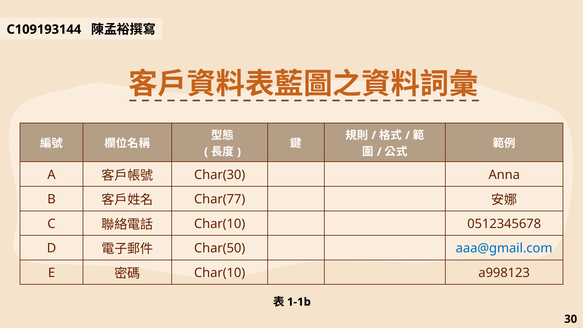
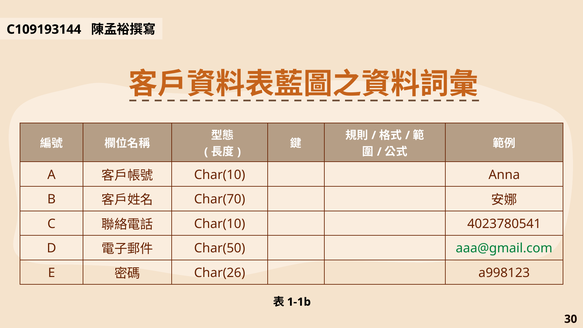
Char(30: Char(30 -> Char(10 (220, 175)
Char(77: Char(77 -> Char(70 (220, 199)
0512345678: 0512345678 -> 4023780541 (504, 224)
aaa@gmail.com colour: blue -> green (504, 248)
Char(10: Char(10 -> Char(26 (220, 273)
